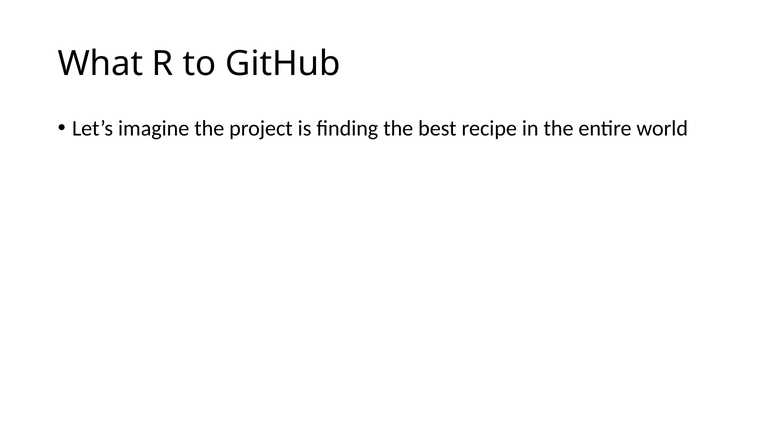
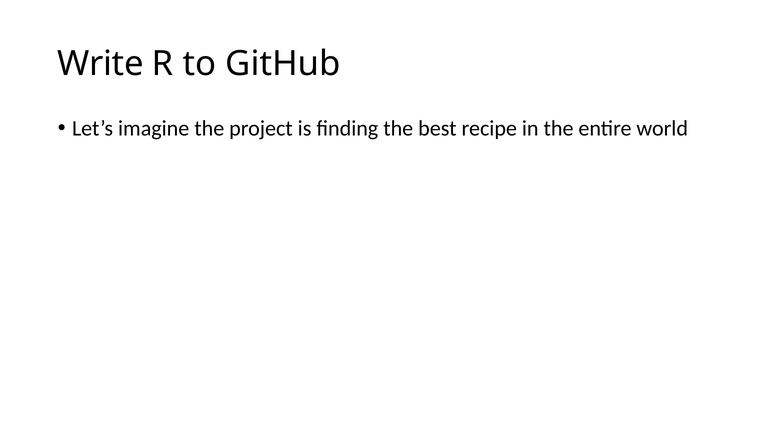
What: What -> Write (101, 64)
